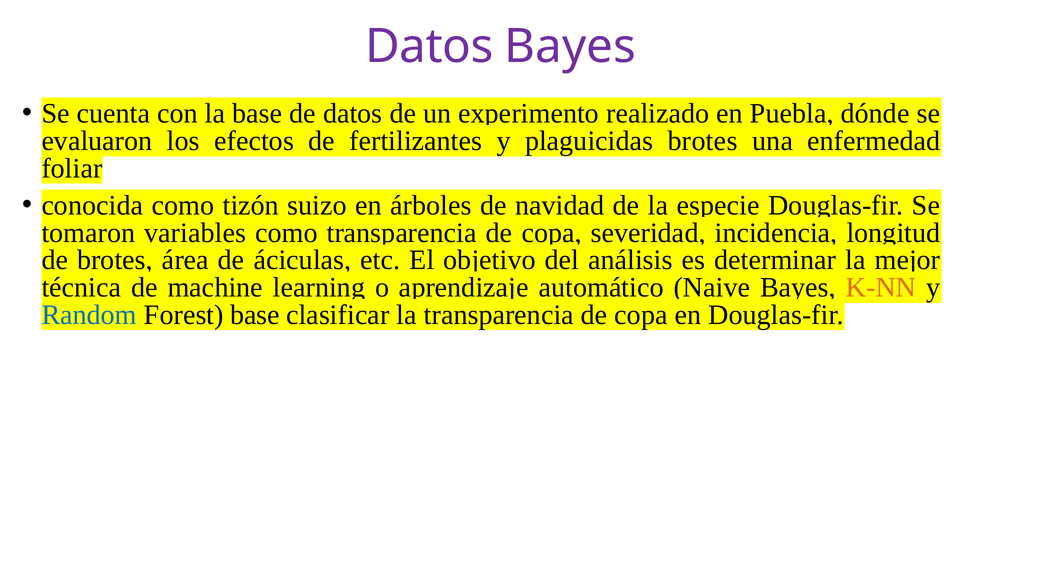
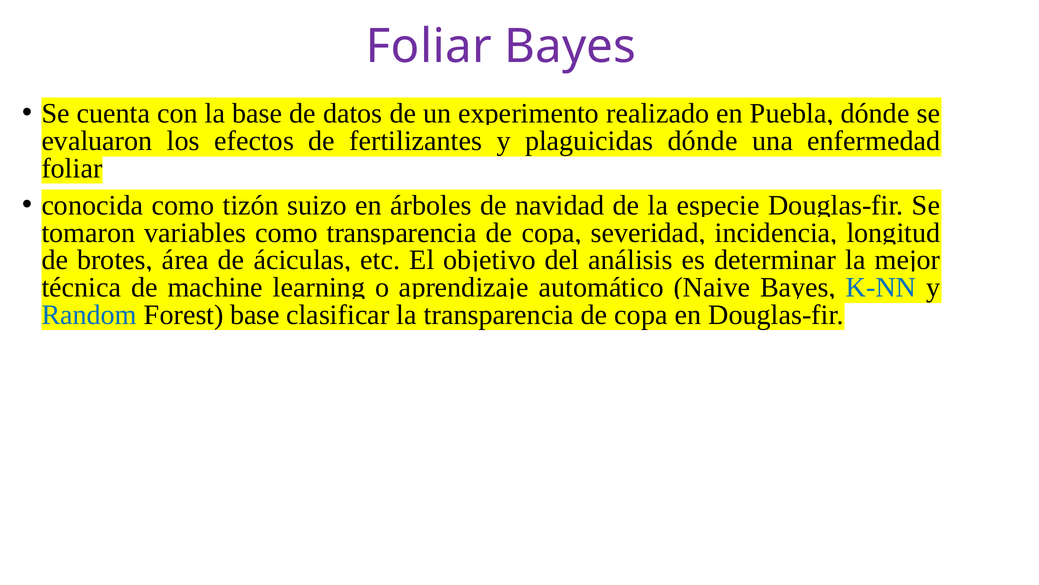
Datos: Datos -> Foliar (429, 46)
plaguicidas brotes: brotes -> dónde (703, 141)
K-NN colour: orange -> blue (881, 287)
